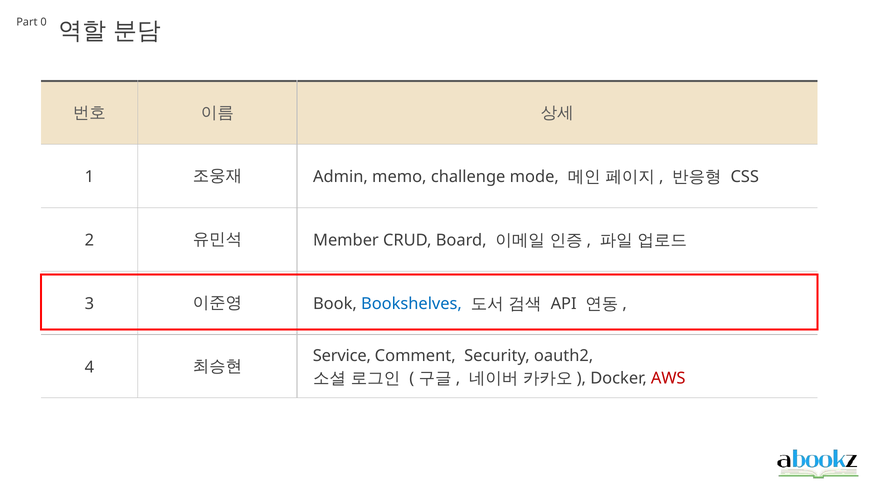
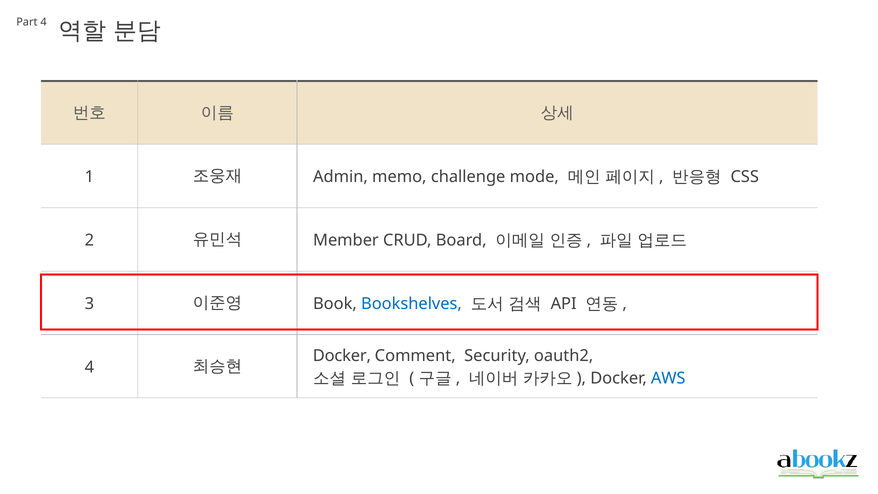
Part 0: 0 -> 4 (44, 22)
Service: Service -> Docker (342, 356)
AWS colour: red -> blue (668, 378)
